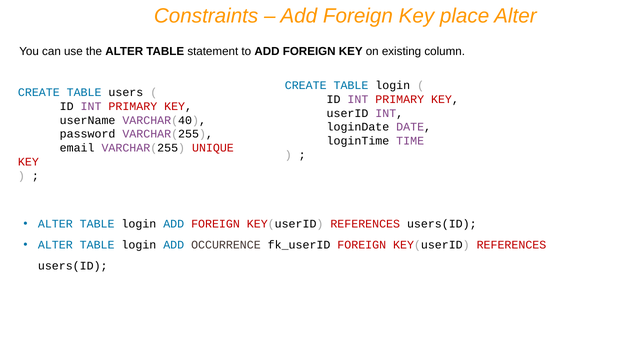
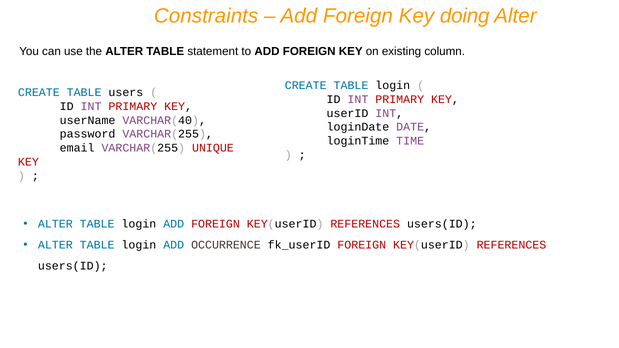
place: place -> doing (465, 16)
